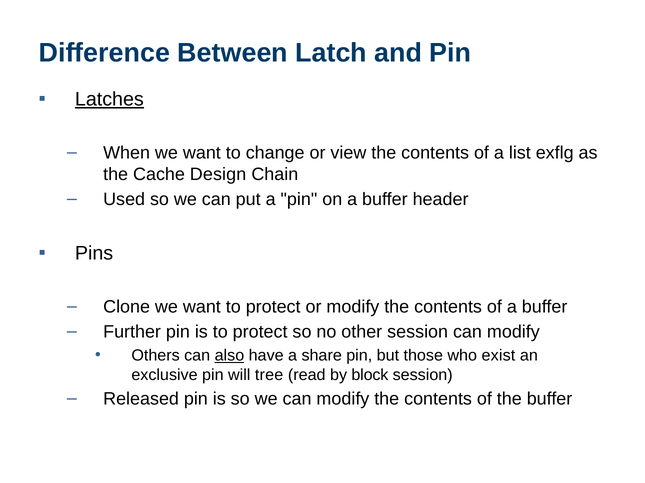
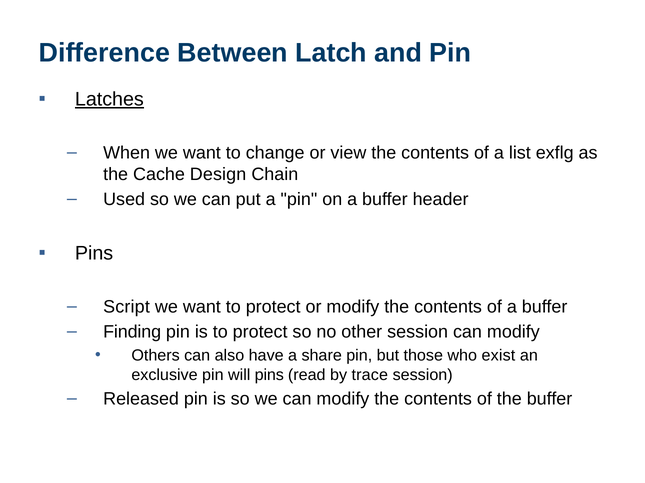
Clone: Clone -> Script (127, 307)
Further: Further -> Finding (132, 332)
also underline: present -> none (229, 356)
will tree: tree -> pins (269, 375)
block: block -> trace (370, 375)
